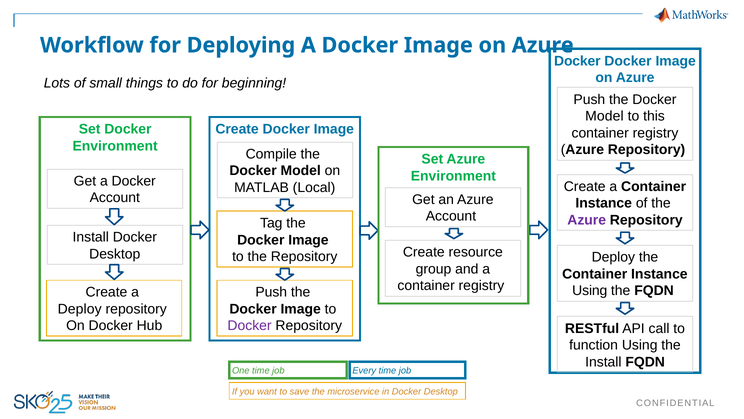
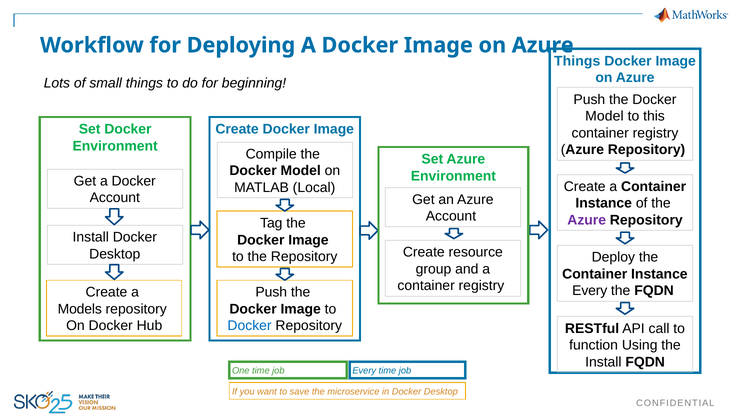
Docker: Docker -> Things (577, 61)
Using: Using -> Every (590, 290)
Deploy: Deploy -> Models (80, 309)
Docker colour: purple -> blue (250, 325)
